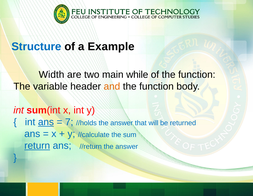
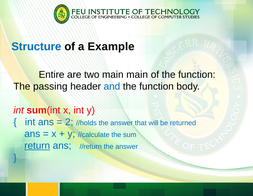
Width: Width -> Entire (52, 74)
main while: while -> main (137, 74)
variable: variable -> passing (50, 86)
and colour: orange -> blue (112, 86)
ans underline: present -> none (46, 122)
7: 7 -> 2 (69, 122)
